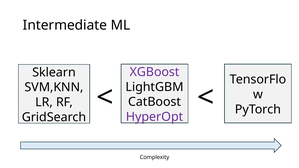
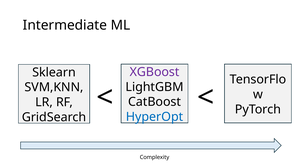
HyperOpt colour: purple -> blue (155, 117)
